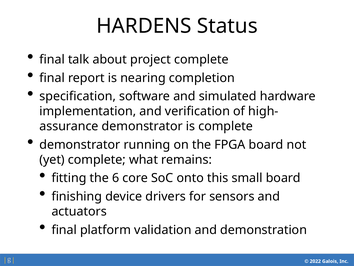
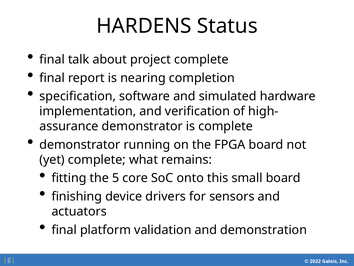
6: 6 -> 5 (116, 178)
